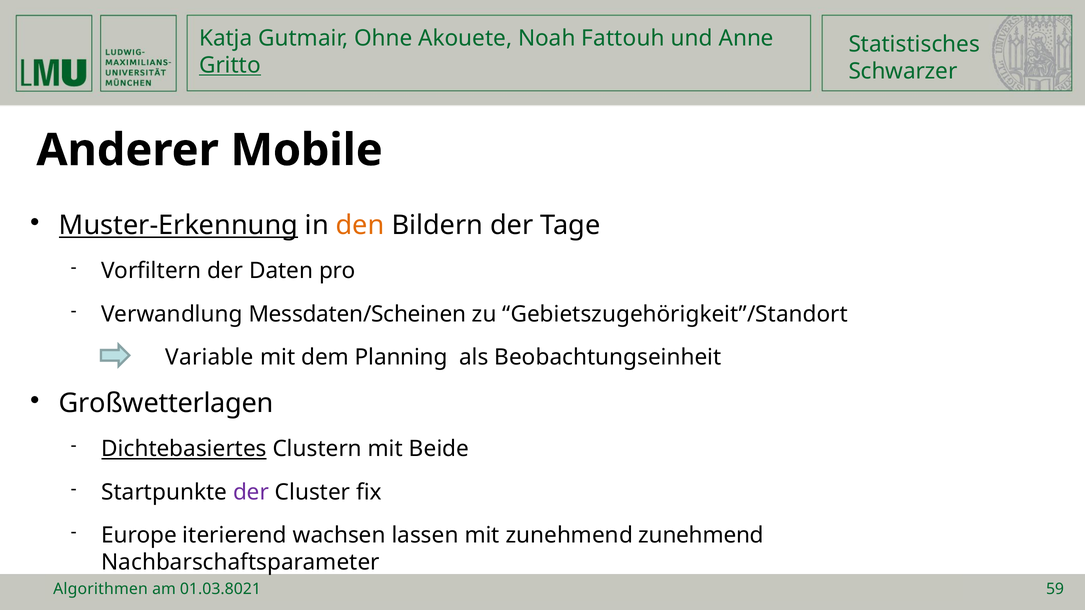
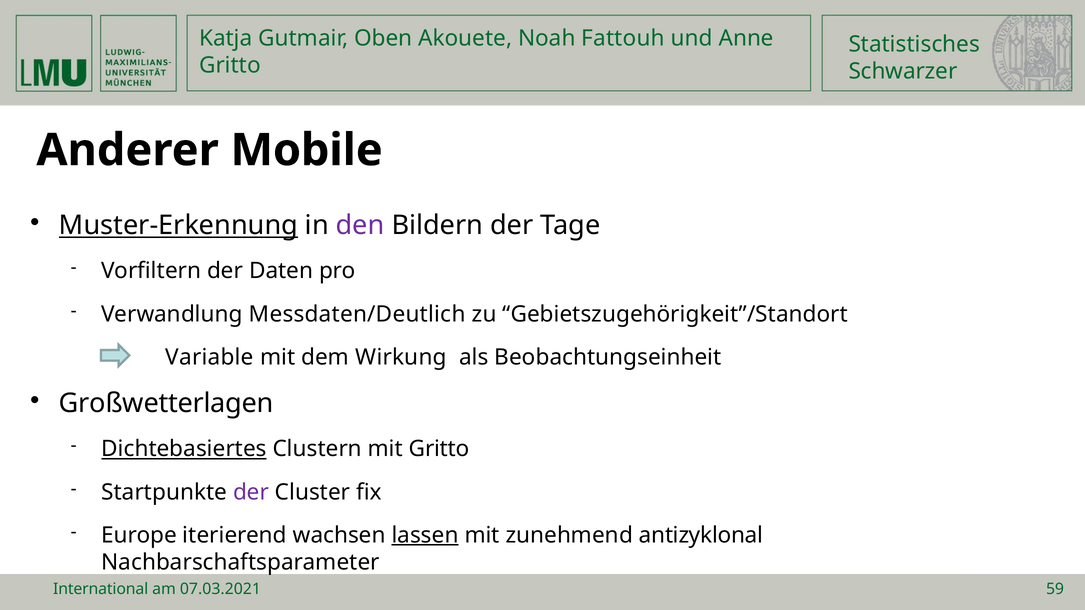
Ohne: Ohne -> Oben (383, 38)
Gritto underline: present -> none (230, 65)
den colour: orange -> purple (360, 226)
Messdaten/Scheinen: Messdaten/Scheinen -> Messdaten/Deutlich (357, 314)
Planning: Planning -> Wirkung (401, 357)
mit Beide: Beide -> Gritto (439, 449)
lassen underline: none -> present (425, 535)
zunehmend zunehmend: zunehmend -> antizyklonal (701, 535)
Algorithmen: Algorithmen -> International (101, 589)
01.03.8021: 01.03.8021 -> 07.03.2021 (220, 589)
